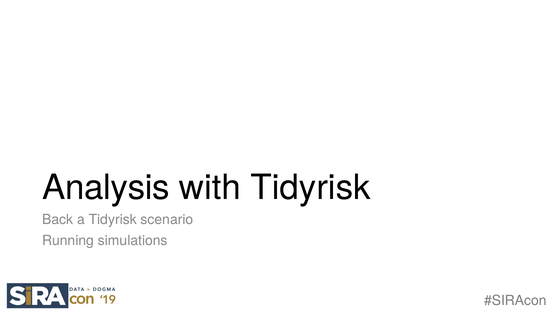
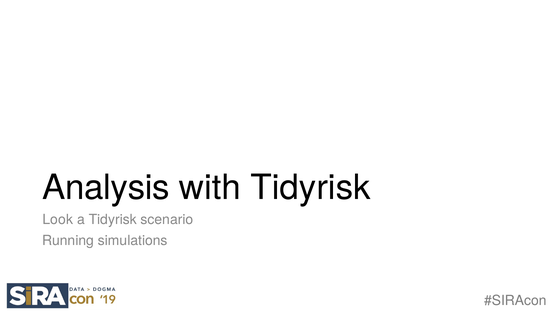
Back: Back -> Look (58, 220)
